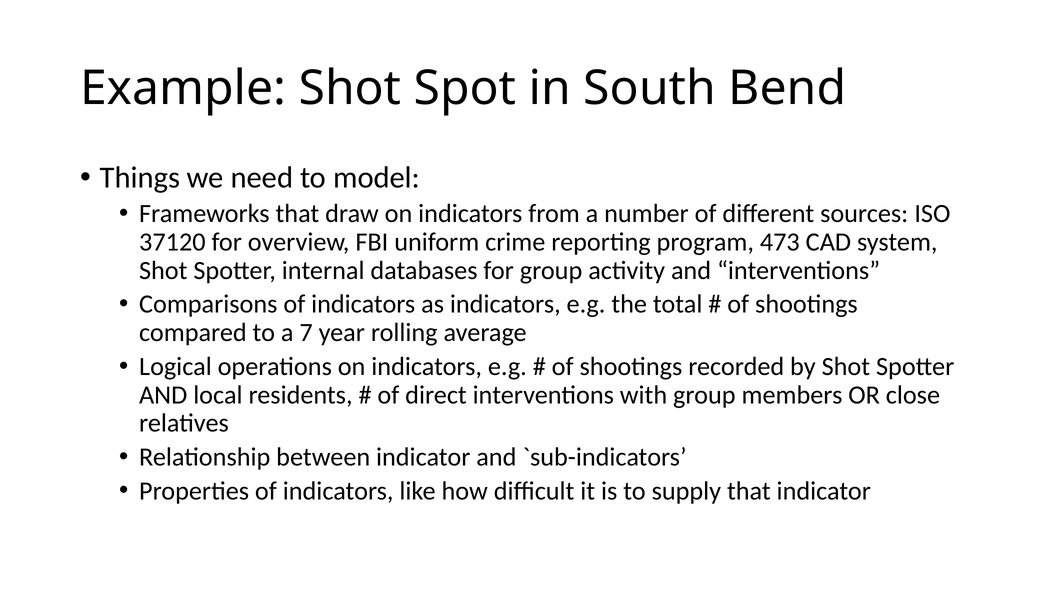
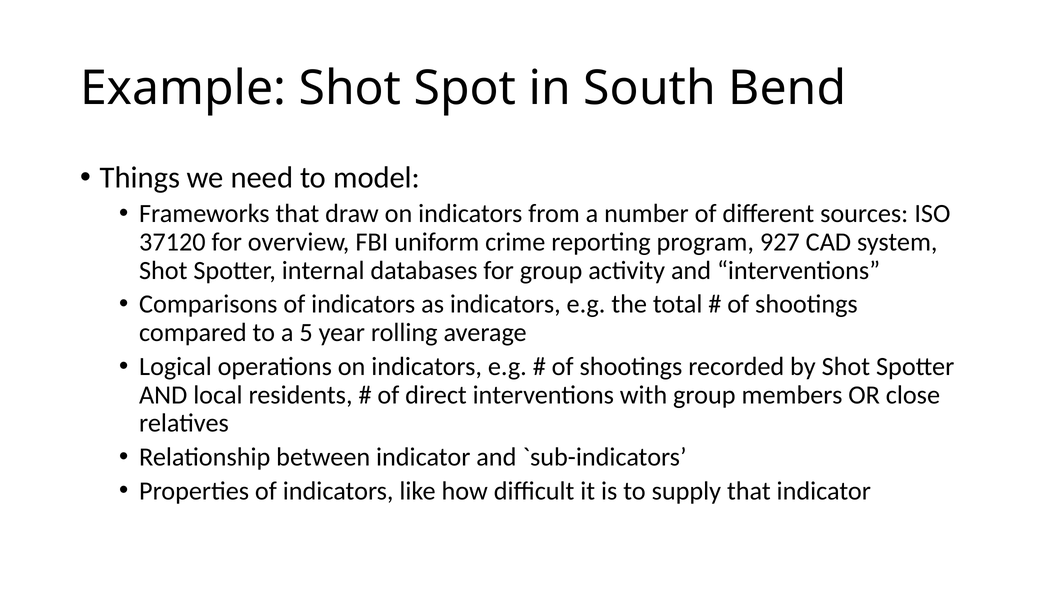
473: 473 -> 927 (780, 242)
7: 7 -> 5 (306, 332)
